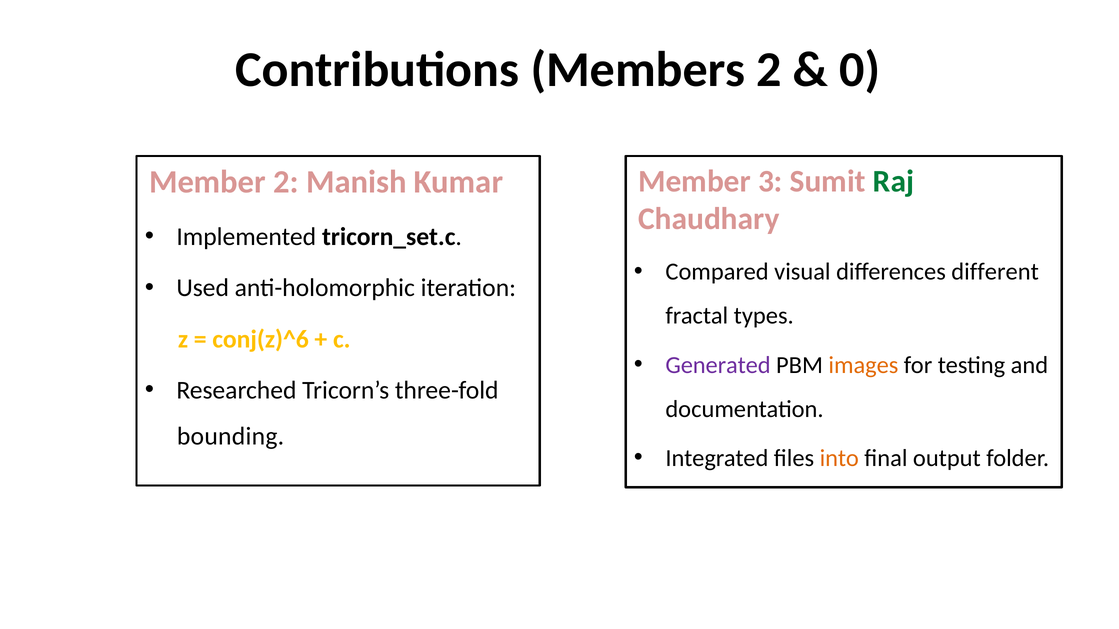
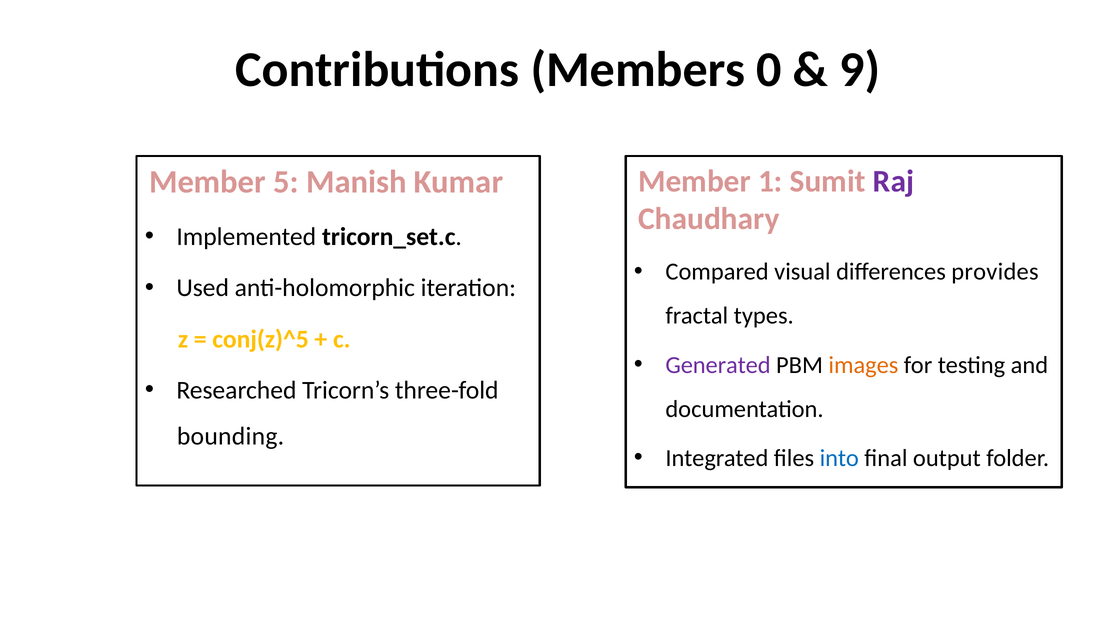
Members 2: 2 -> 0 (769, 70)
0: 0 -> 9 (860, 70)
3: 3 -> 1 (770, 181)
Raj colour: green -> purple (894, 181)
Member 2: 2 -> 5 (286, 182)
different: different -> provides (995, 272)
conj(z)^6: conj(z)^6 -> conj(z)^5 (261, 339)
into colour: orange -> blue (839, 458)
